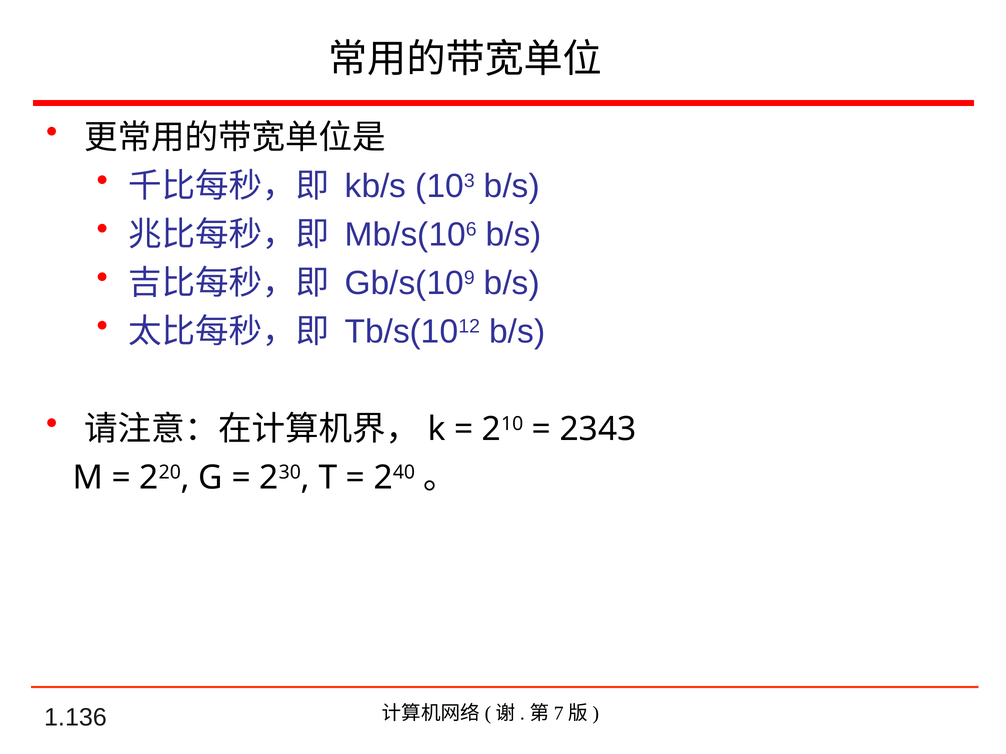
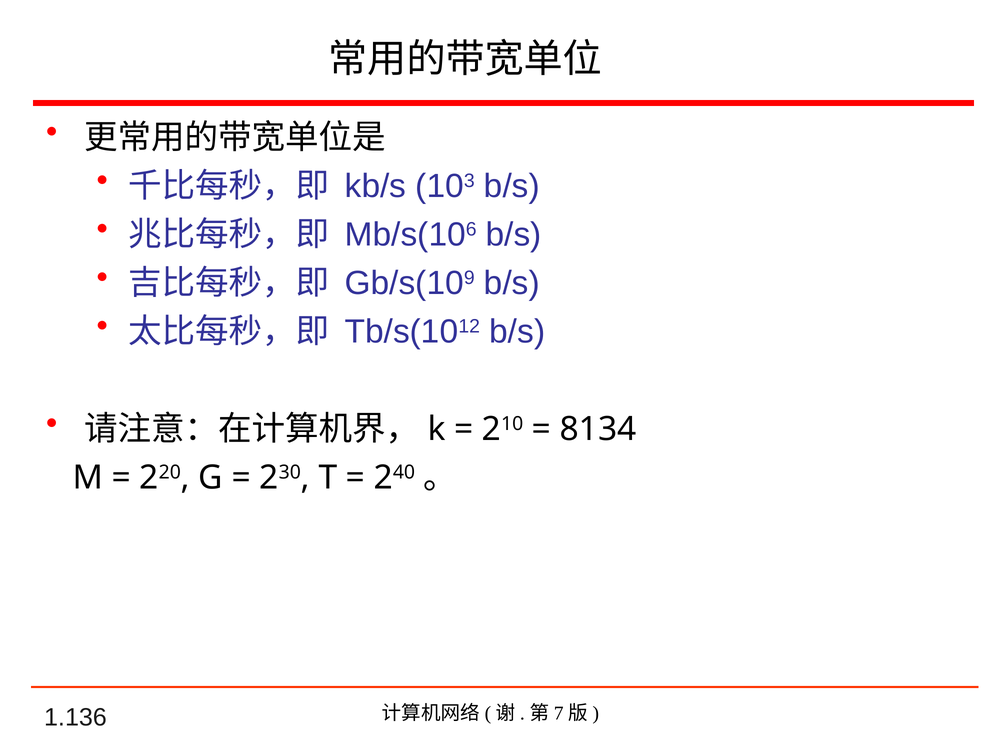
2343: 2343 -> 8134 (598, 429)
